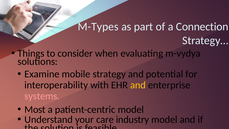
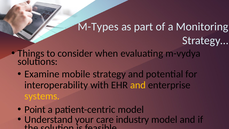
Connection: Connection -> Monitoring (202, 27)
systems colour: pink -> yellow (42, 96)
Most: Most -> Point (35, 109)
